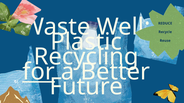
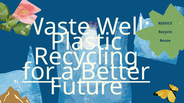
Better underline: none -> present (115, 72)
